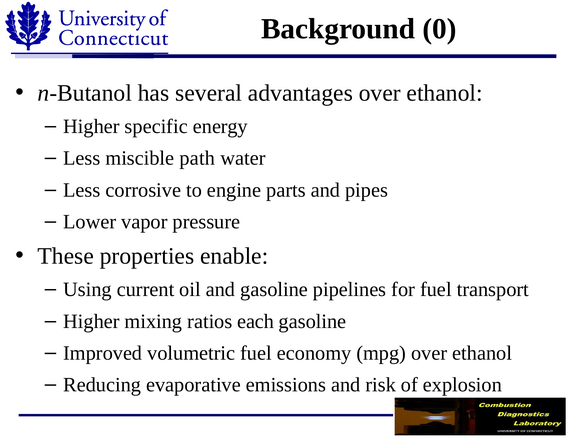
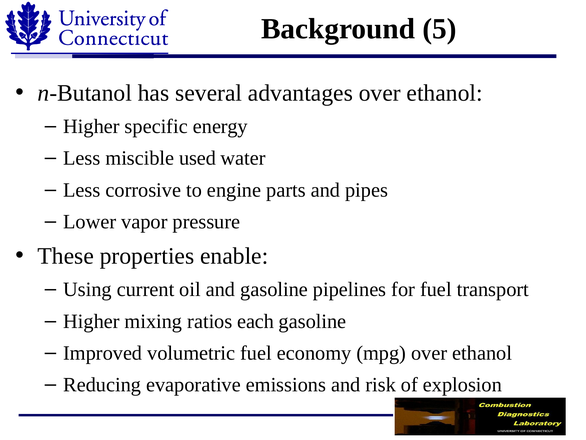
0: 0 -> 5 (440, 29)
path: path -> used (198, 158)
